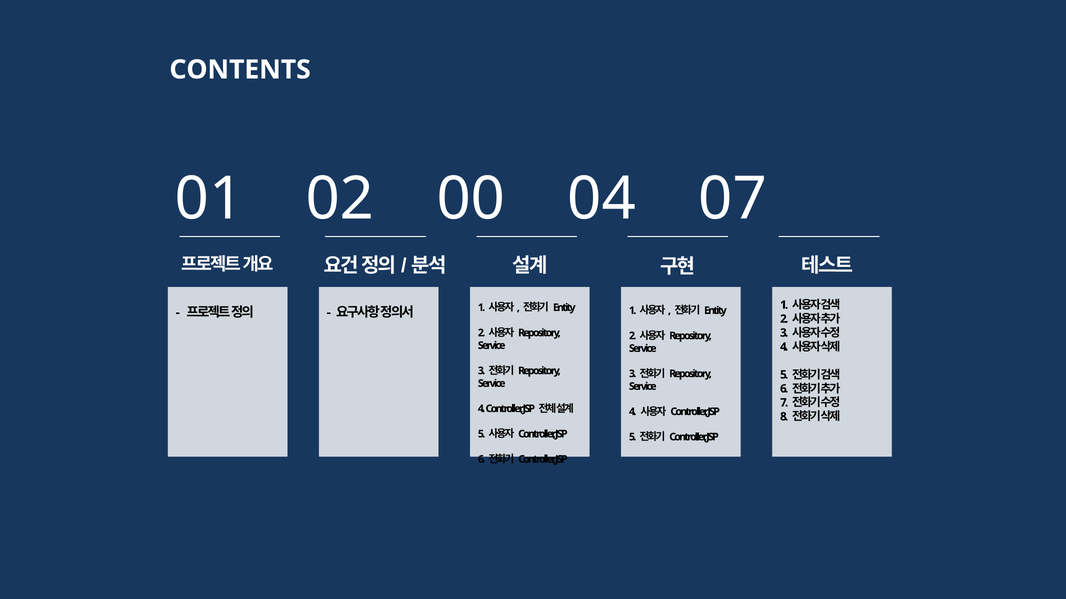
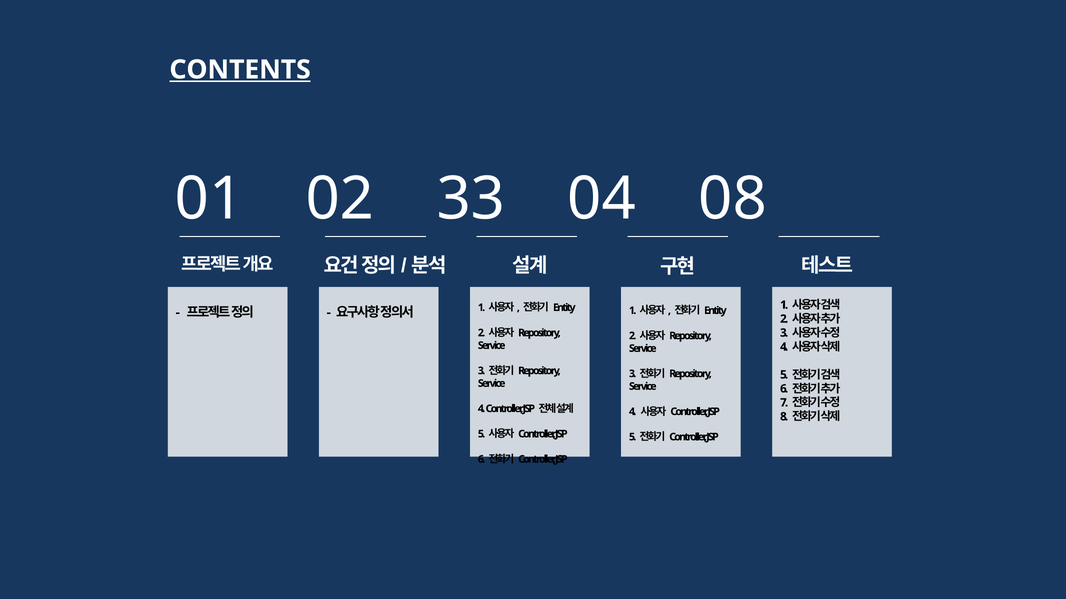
CONTENTS underline: none -> present (240, 70)
00: 00 -> 33 (471, 199)
07: 07 -> 08 (733, 199)
